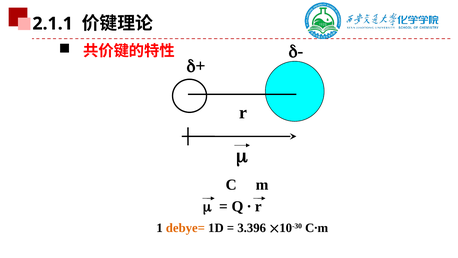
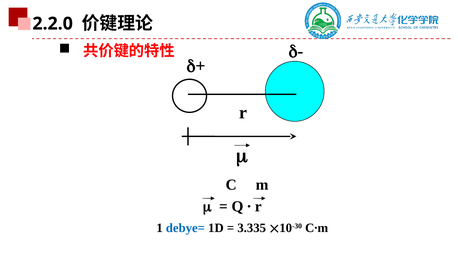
2.1.1: 2.1.1 -> 2.2.0 (53, 24)
debye= colour: orange -> blue (185, 228)
3.396: 3.396 -> 3.335 (252, 228)
